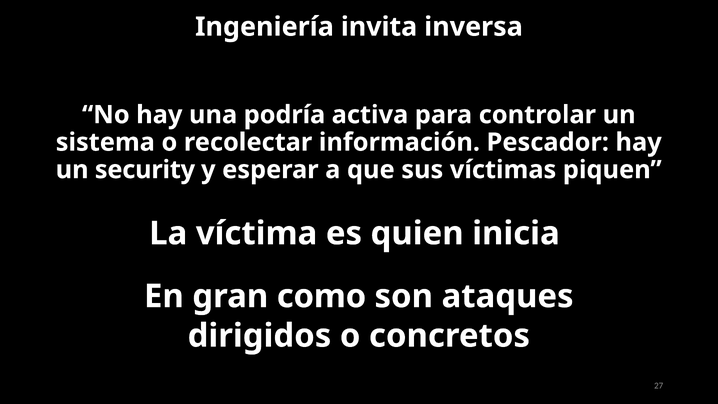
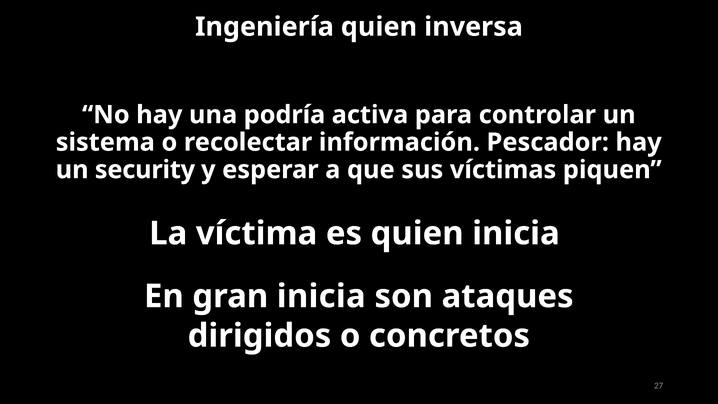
Ingeniería invita: invita -> quien (379, 27)
gran como: como -> inicia (321, 296)
